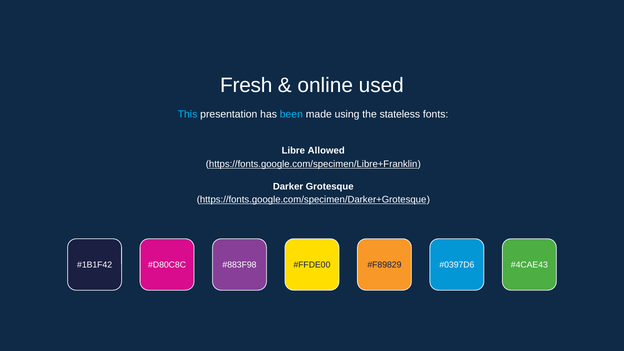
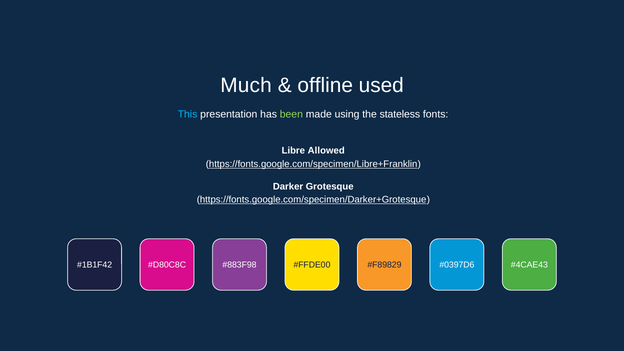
Fresh: Fresh -> Much (246, 85)
online: online -> offline (325, 85)
been colour: light blue -> light green (291, 115)
